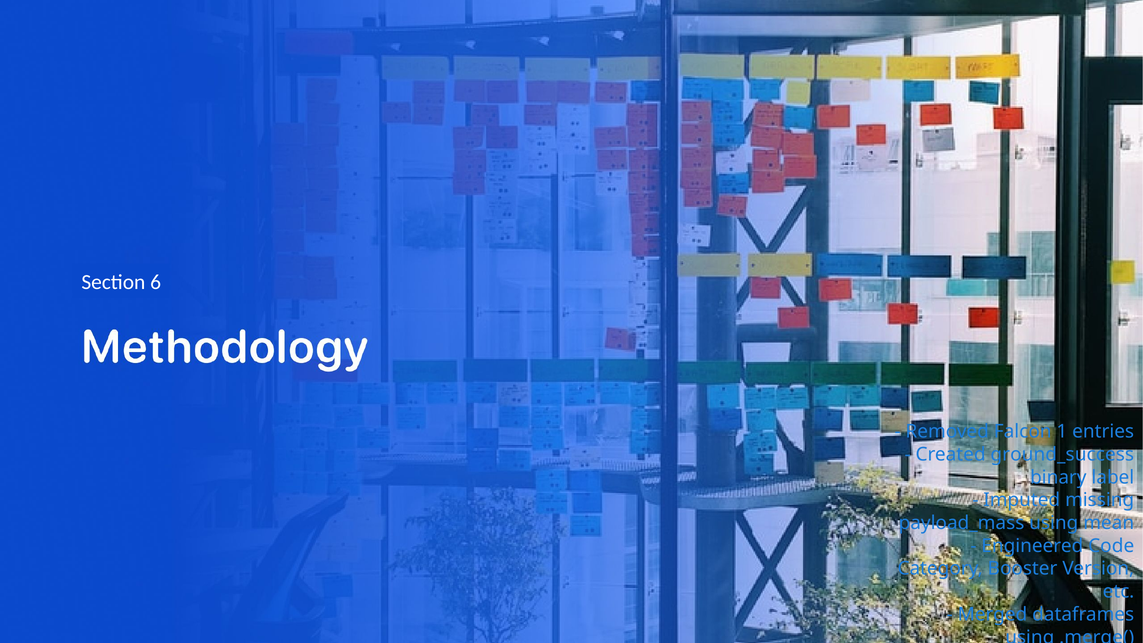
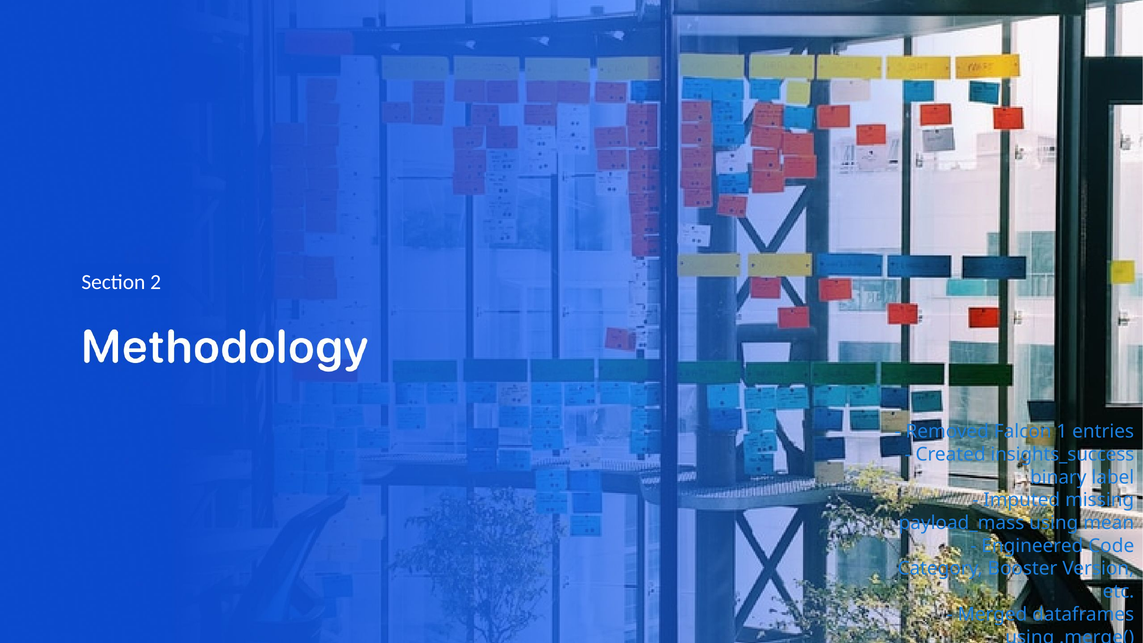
6: 6 -> 2 (156, 282)
ground_success: ground_success -> insights_success (1062, 454)
